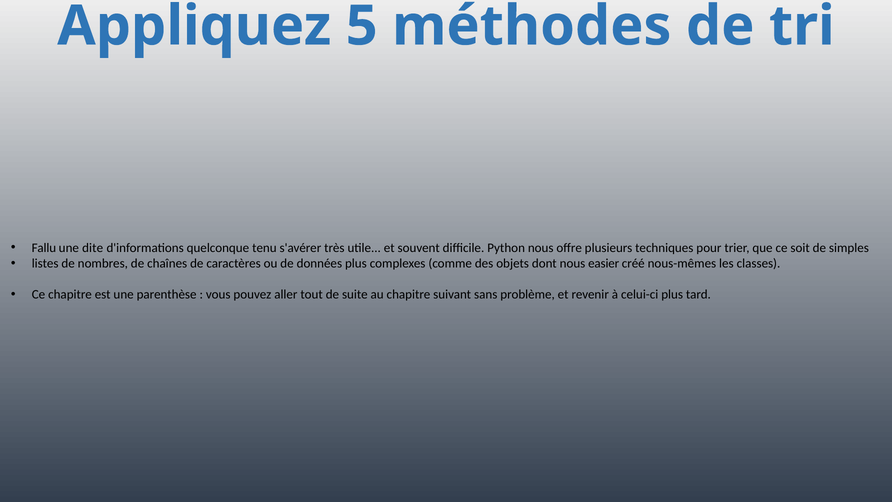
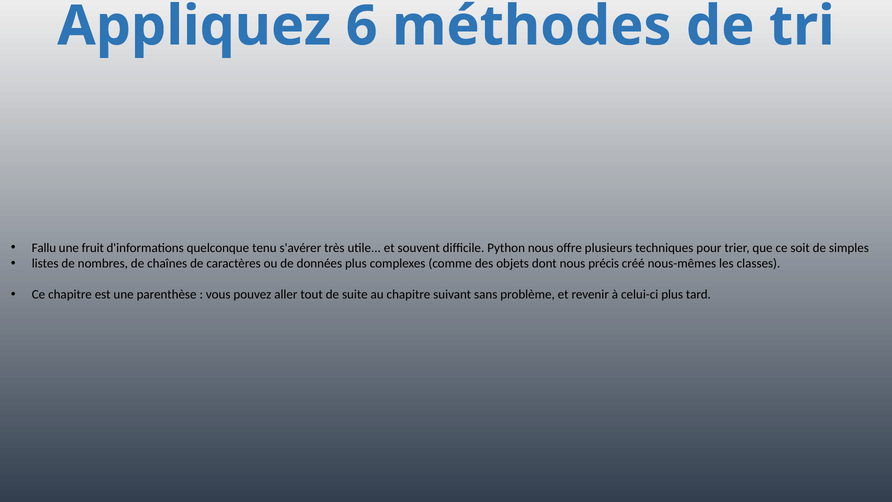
5: 5 -> 6 (362, 26)
dite: dite -> fruit (93, 248)
easier: easier -> précis (604, 263)
